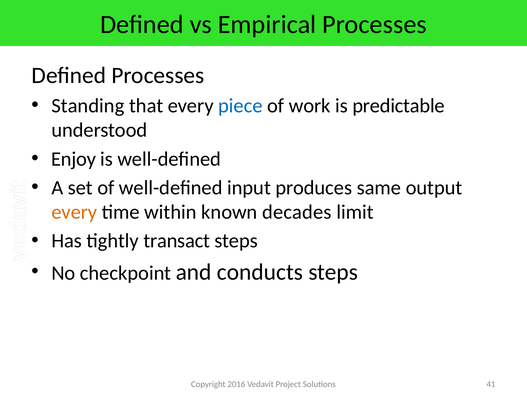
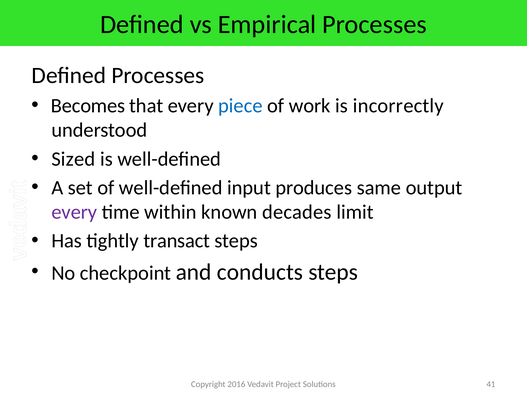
Standing: Standing -> Becomes (88, 106)
predictable: predictable -> incorrectly (398, 106)
Enjoy: Enjoy -> Sized (73, 159)
every colour: orange -> purple (74, 212)
